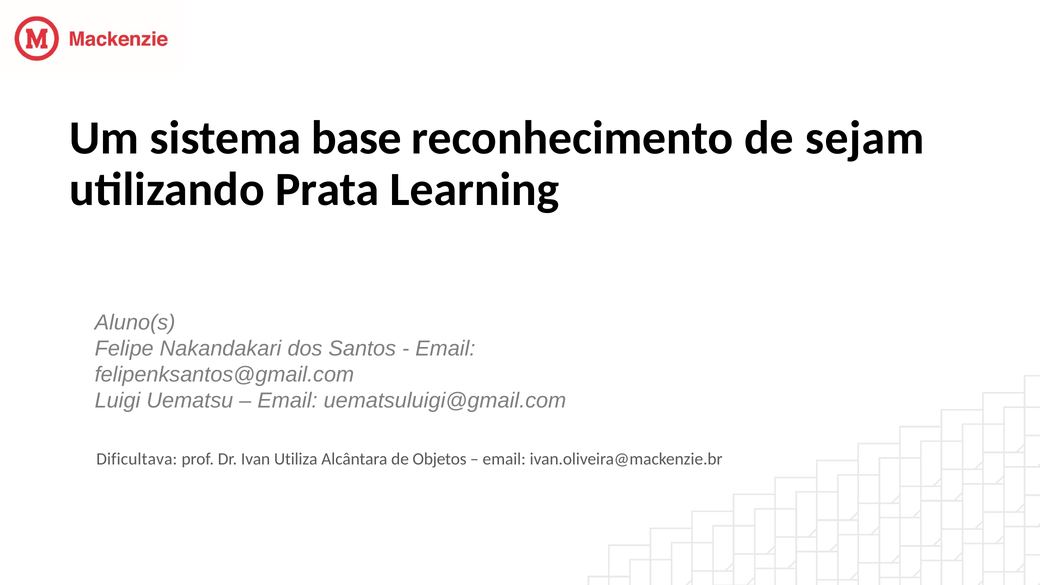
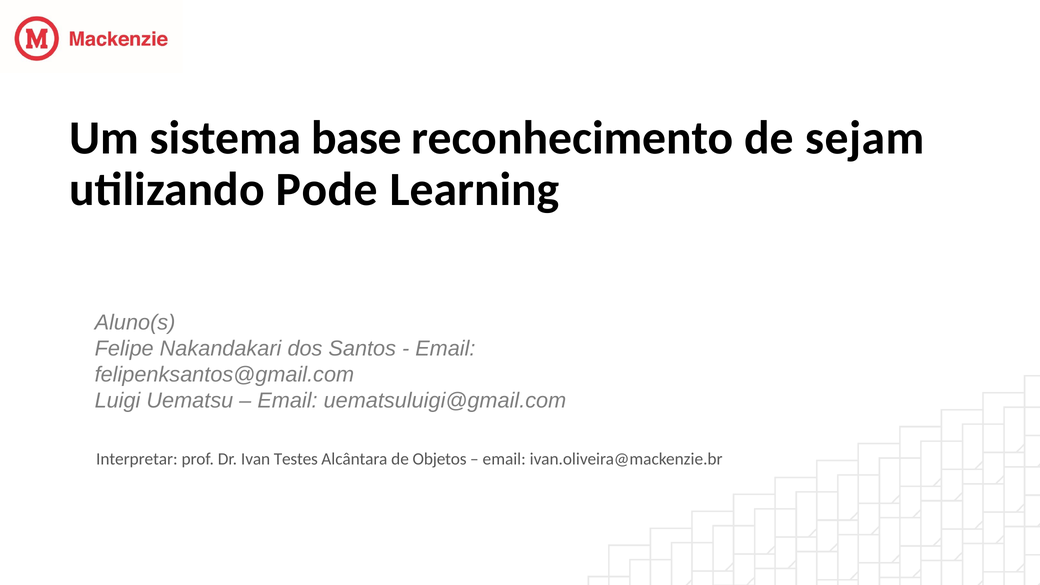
Prata: Prata -> Pode (327, 190)
Dificultava: Dificultava -> Interpretar (137, 459)
Utiliza: Utiliza -> Testes (296, 459)
